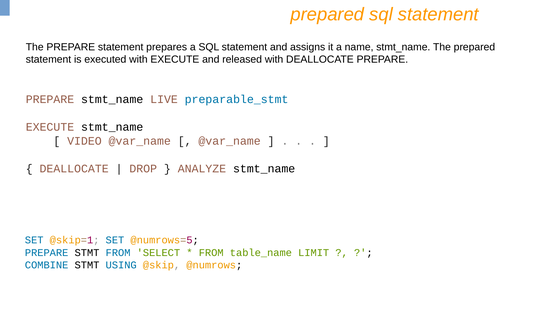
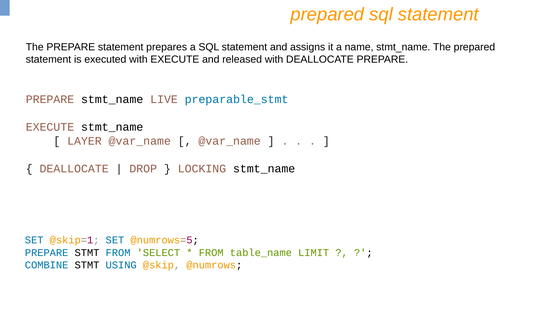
VIDEO: VIDEO -> LAYER (84, 141)
ANALYZE: ANALYZE -> LOCKING (202, 168)
